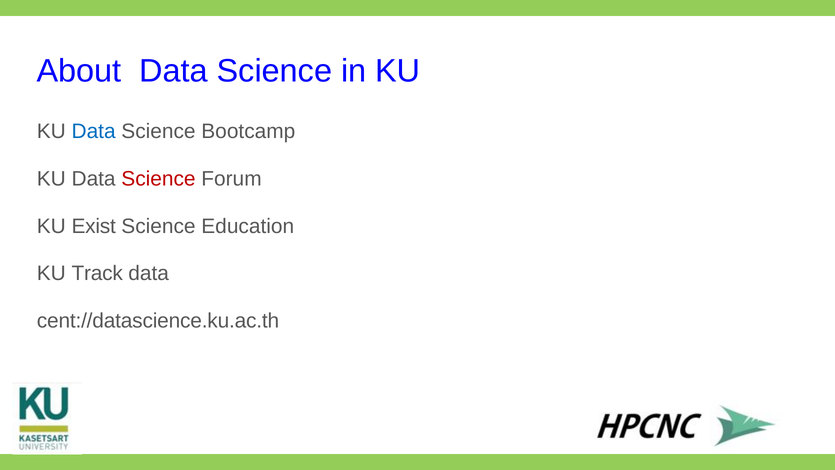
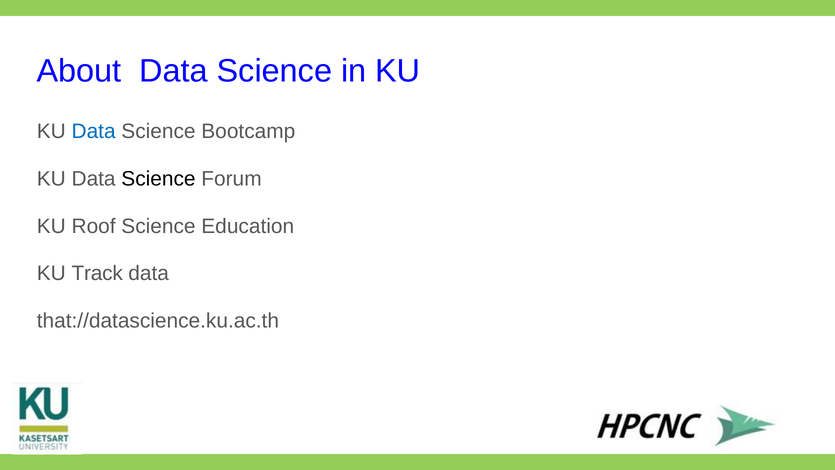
Science colour: red -> black (158, 179)
Exist: Exist -> Roof (94, 226)
cent://datascience.ku.ac.th: cent://datascience.ku.ac.th -> that://datascience.ku.ac.th (158, 321)
